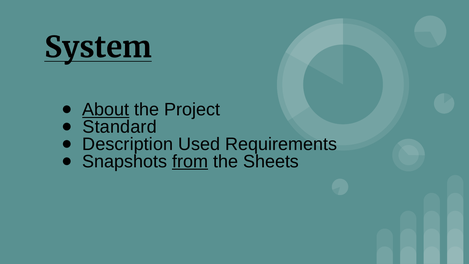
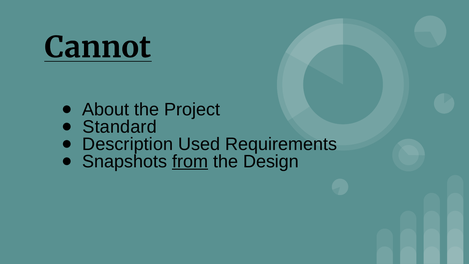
System: System -> Cannot (98, 48)
About underline: present -> none (106, 110)
Sheets: Sheets -> Design (271, 161)
